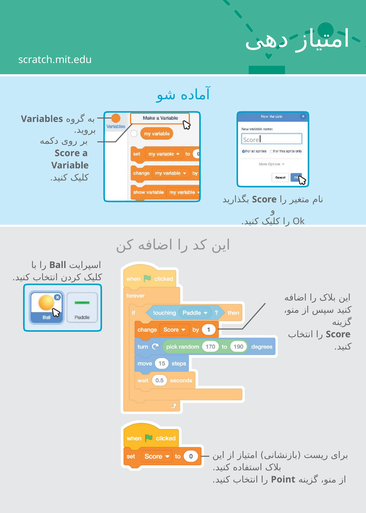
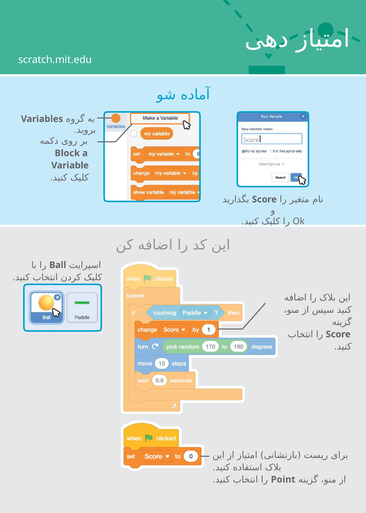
Score: Score -> Block (67, 153)
